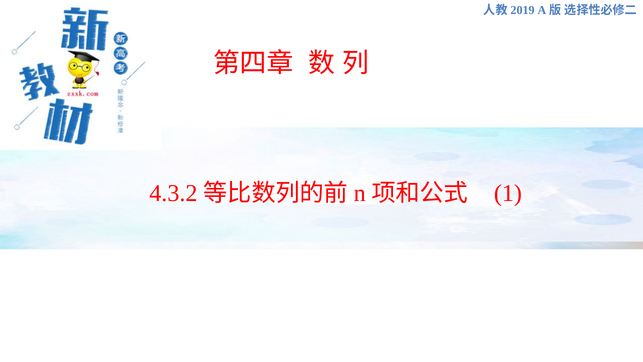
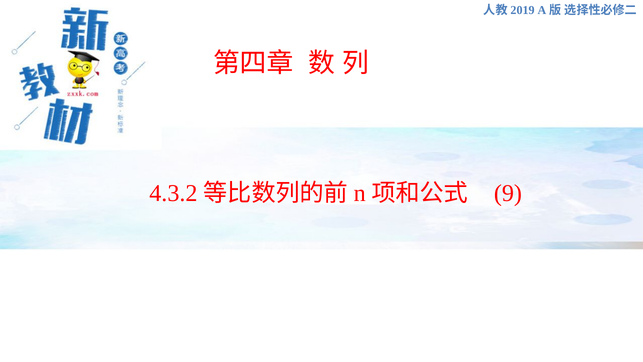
1: 1 -> 9 (508, 193)
